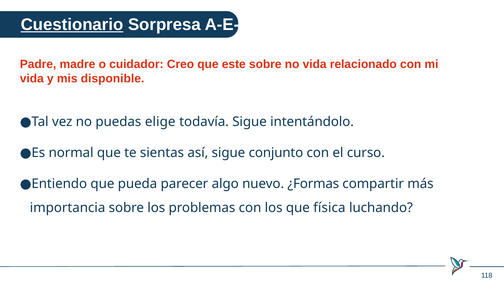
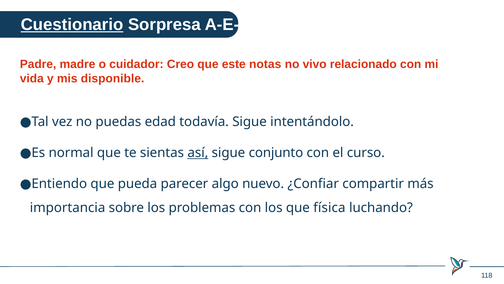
este sobre: sobre -> notas (265, 64)
no vida: vida -> vivo (315, 64)
elige: elige -> edad (160, 122)
así underline: none -> present (198, 153)
¿Formas: ¿Formas -> ¿Confiar (313, 184)
